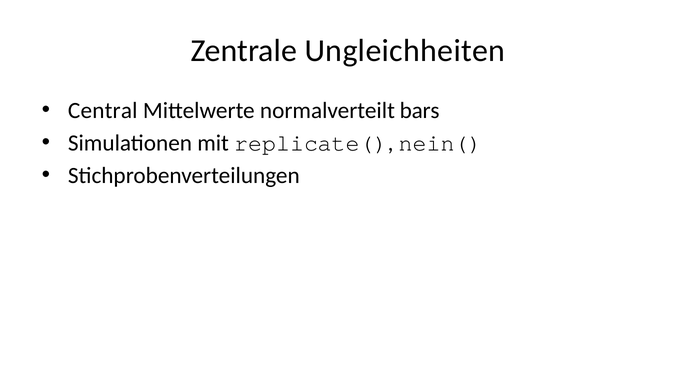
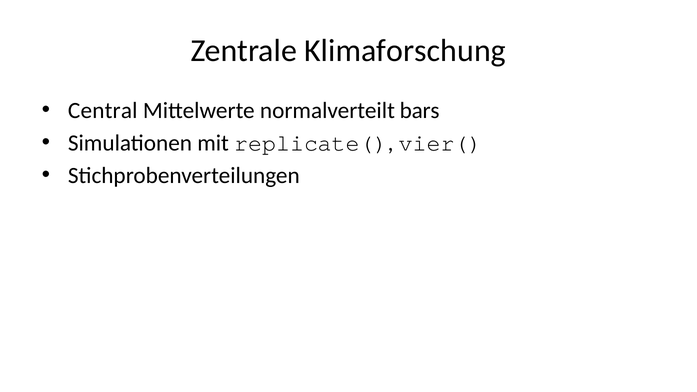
Ungleichheiten: Ungleichheiten -> Klimaforschung (405, 51)
nein(: nein( -> vier( (441, 143)
